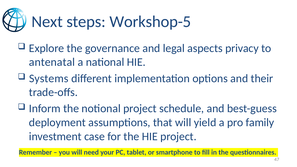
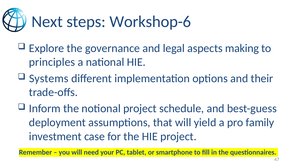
Workshop-5: Workshop-5 -> Workshop-6 (150, 22)
privacy: privacy -> making (242, 48)
antenatal: antenatal -> principles (52, 62)
